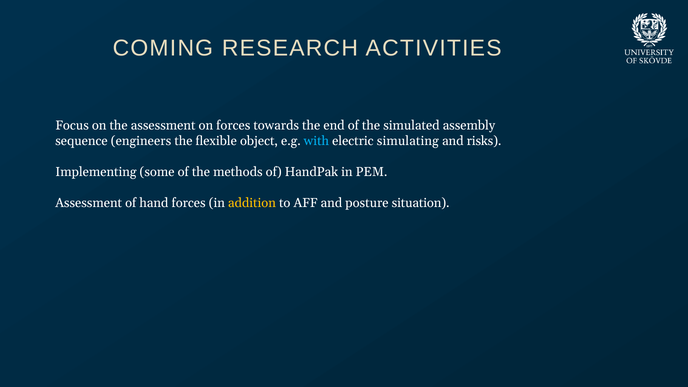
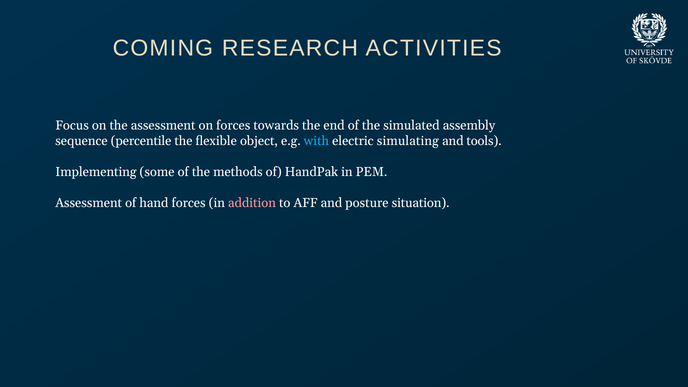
engineers: engineers -> percentile (141, 141)
risks: risks -> tools (484, 141)
addition colour: yellow -> pink (252, 203)
